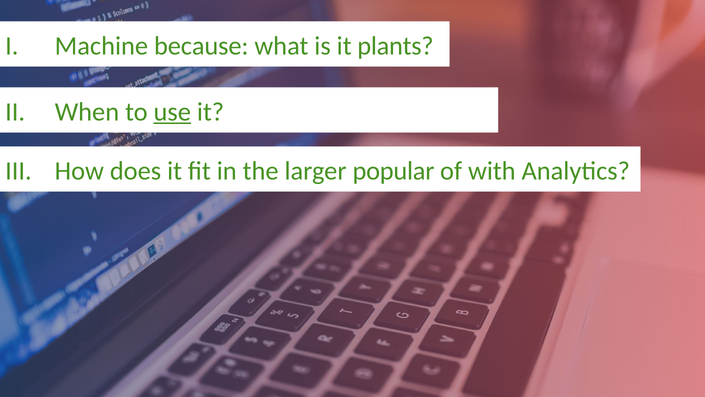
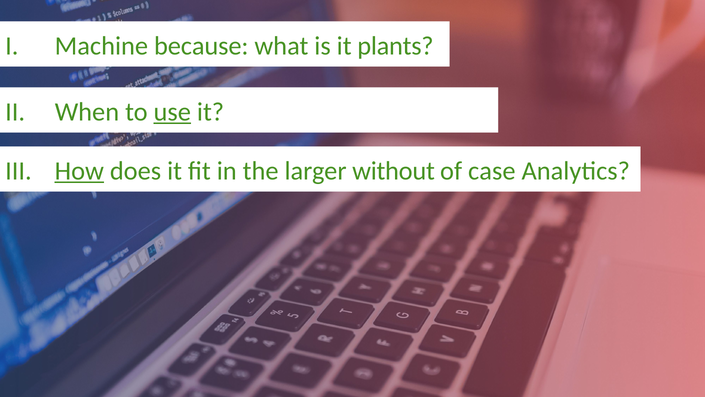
How underline: none -> present (79, 171)
popular: popular -> without (394, 171)
with: with -> case (492, 171)
